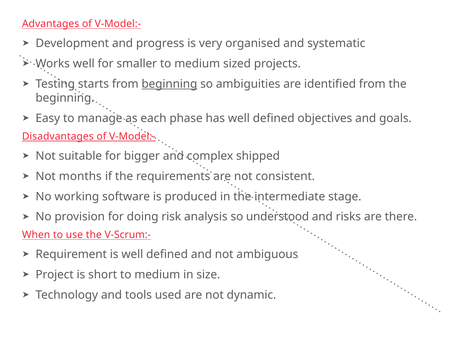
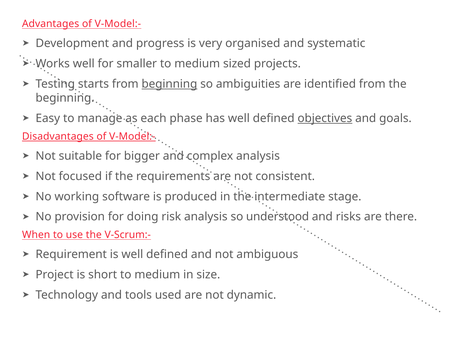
objectives underline: none -> present (325, 118)
complex shipped: shipped -> analysis (258, 156)
months: months -> focused (80, 176)
